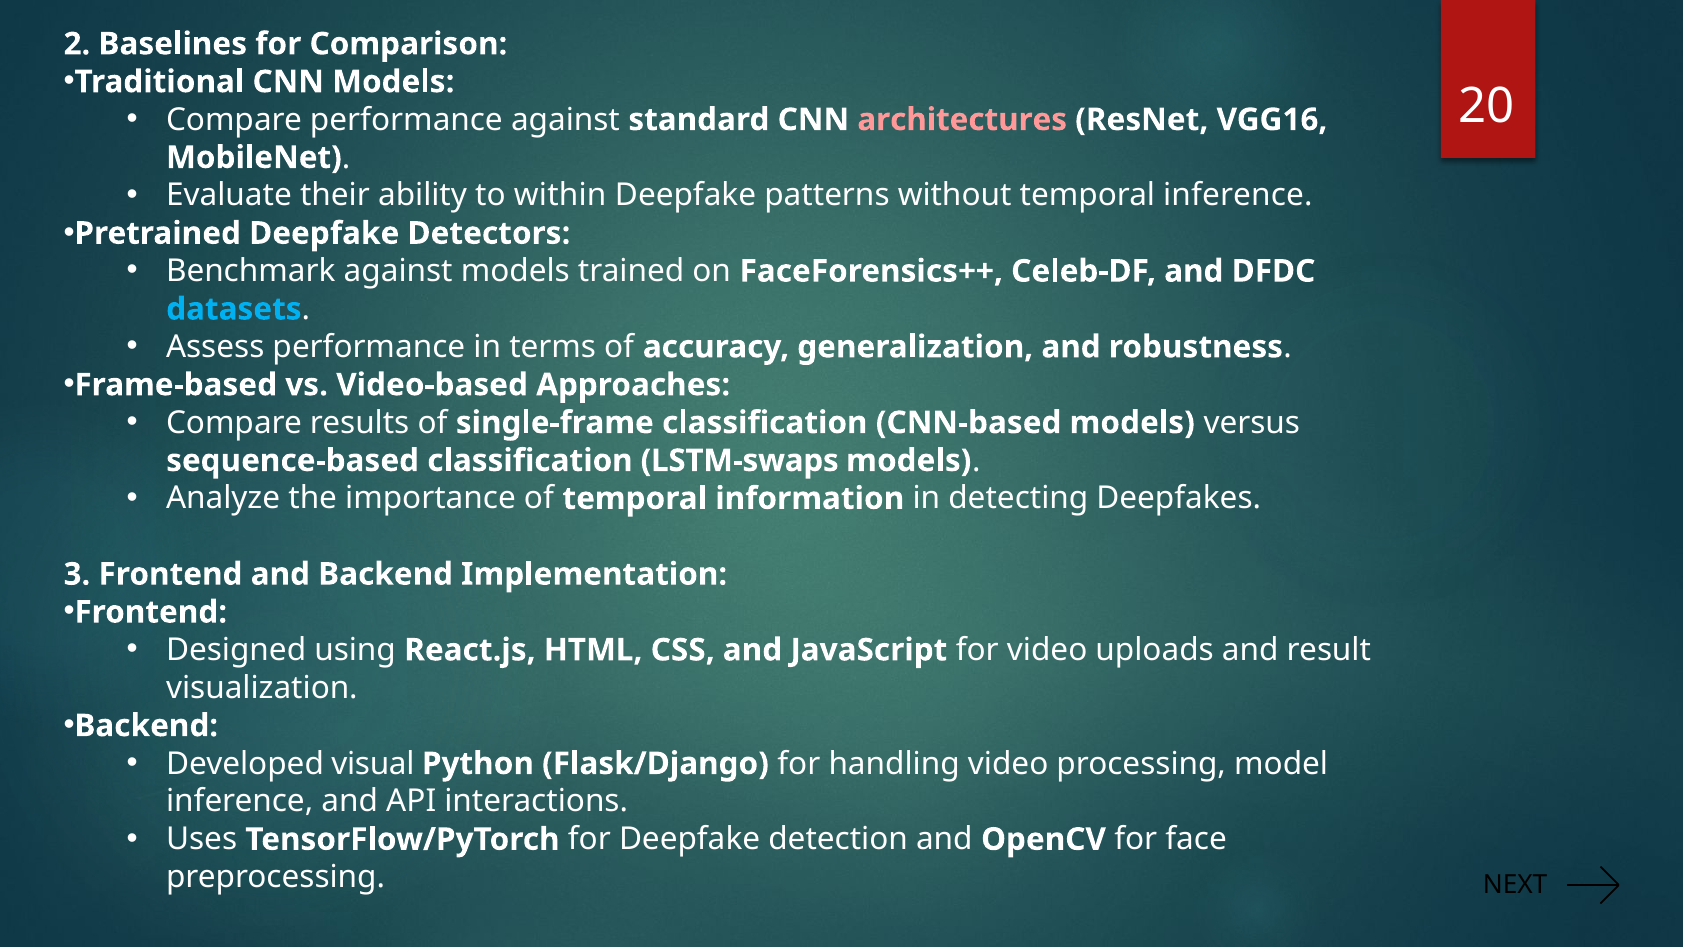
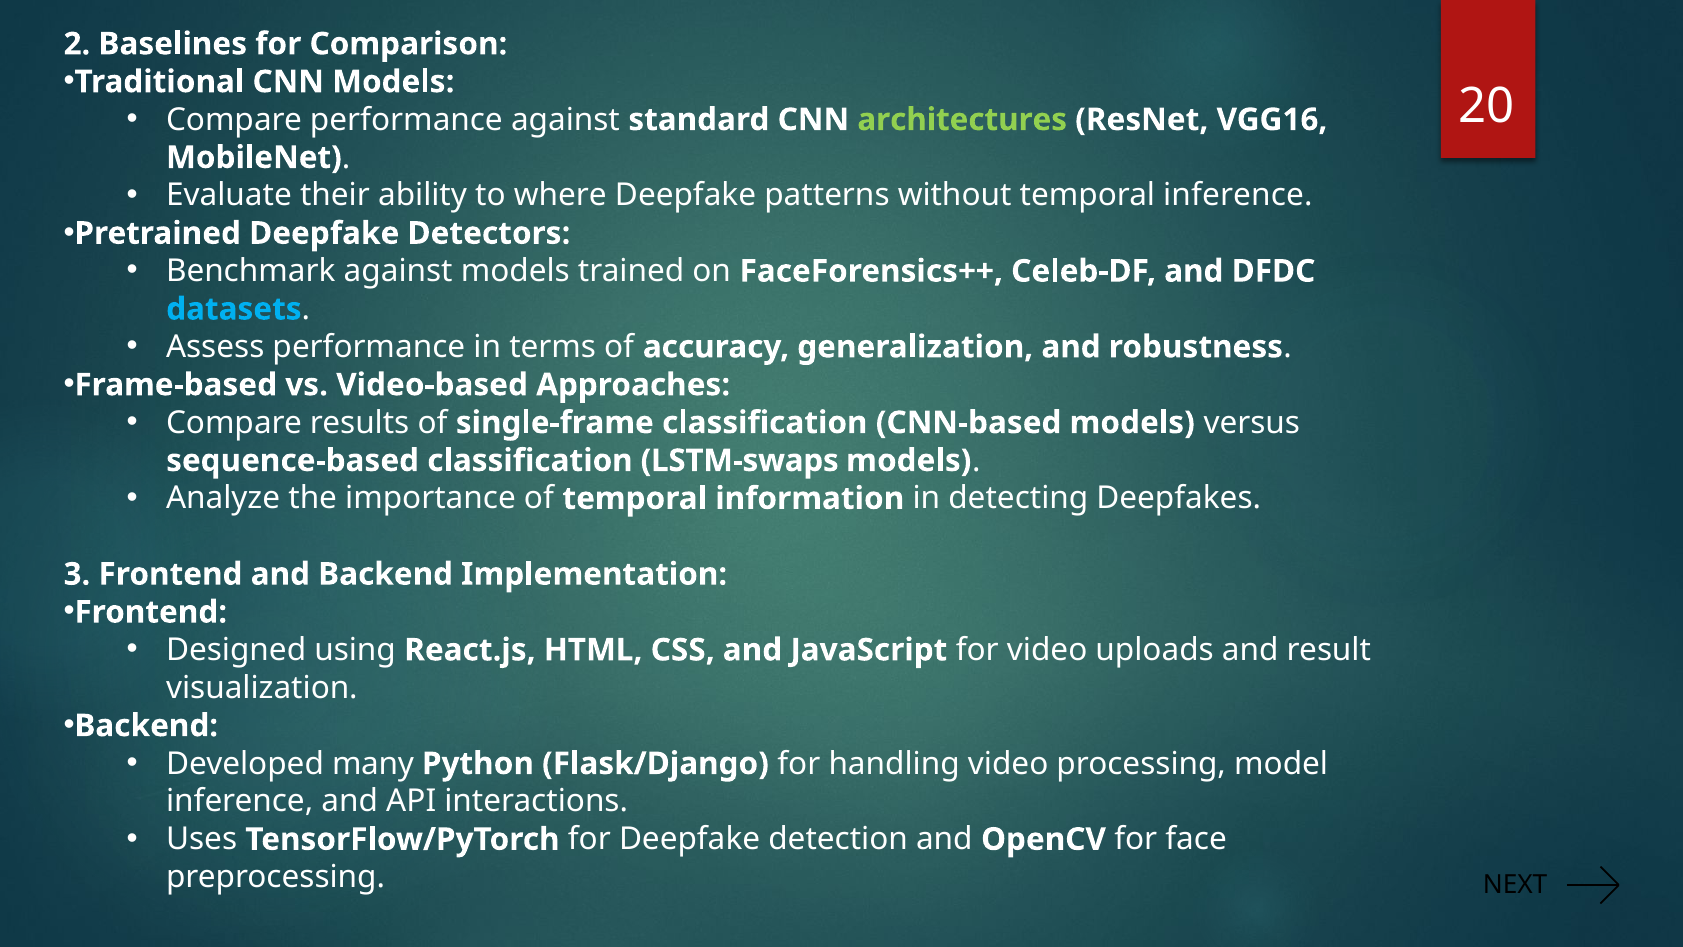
architectures colour: pink -> light green (962, 120)
within: within -> where (560, 195)
visual: visual -> many (373, 763)
